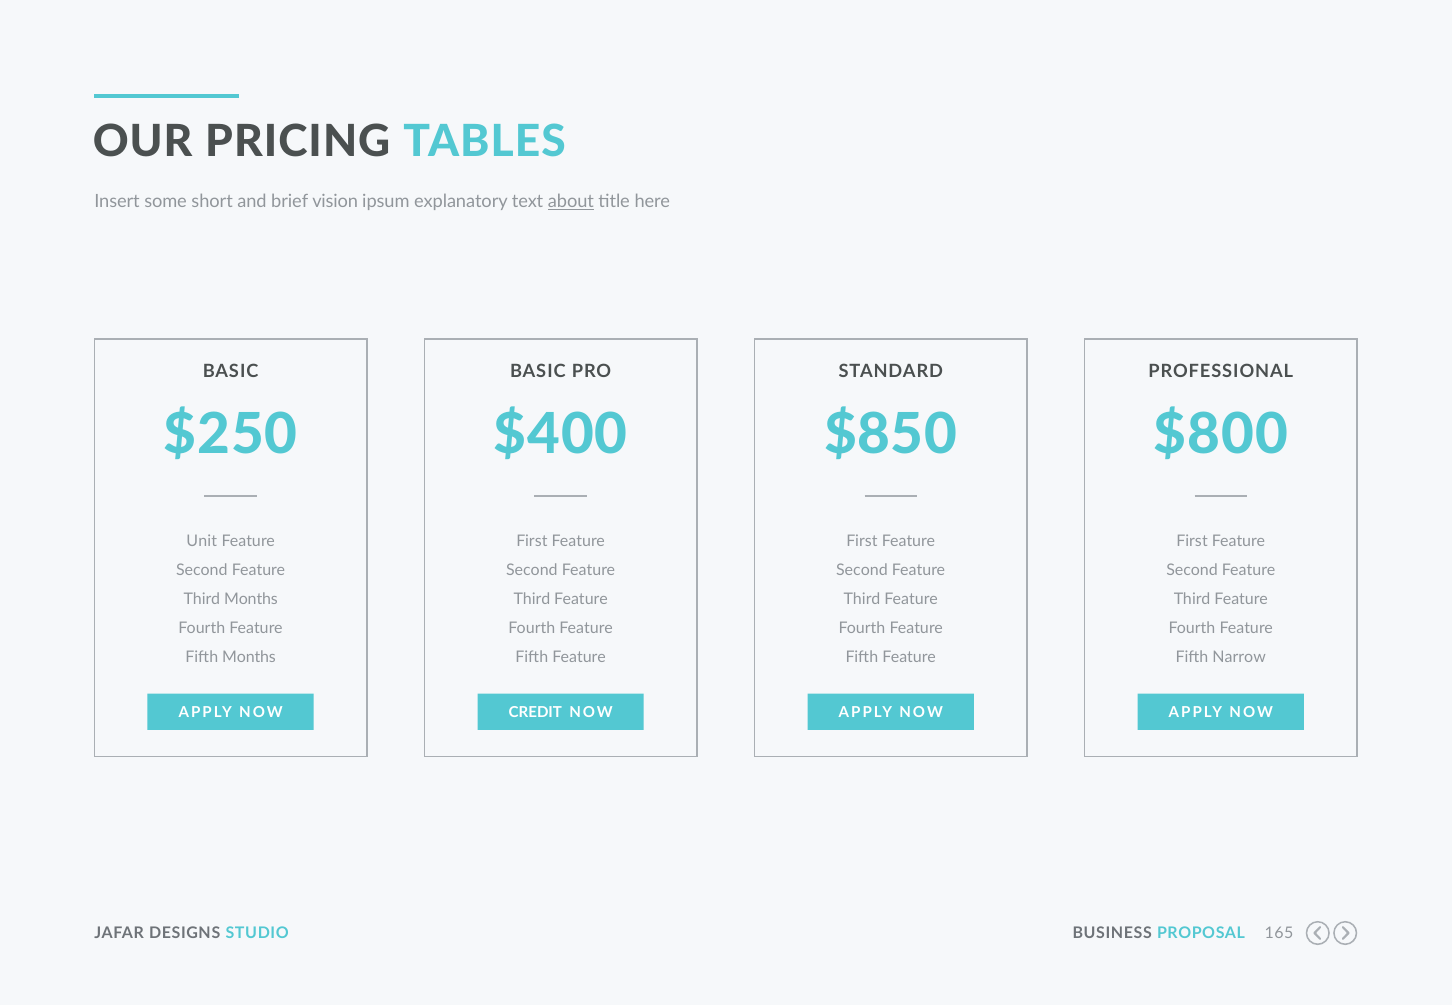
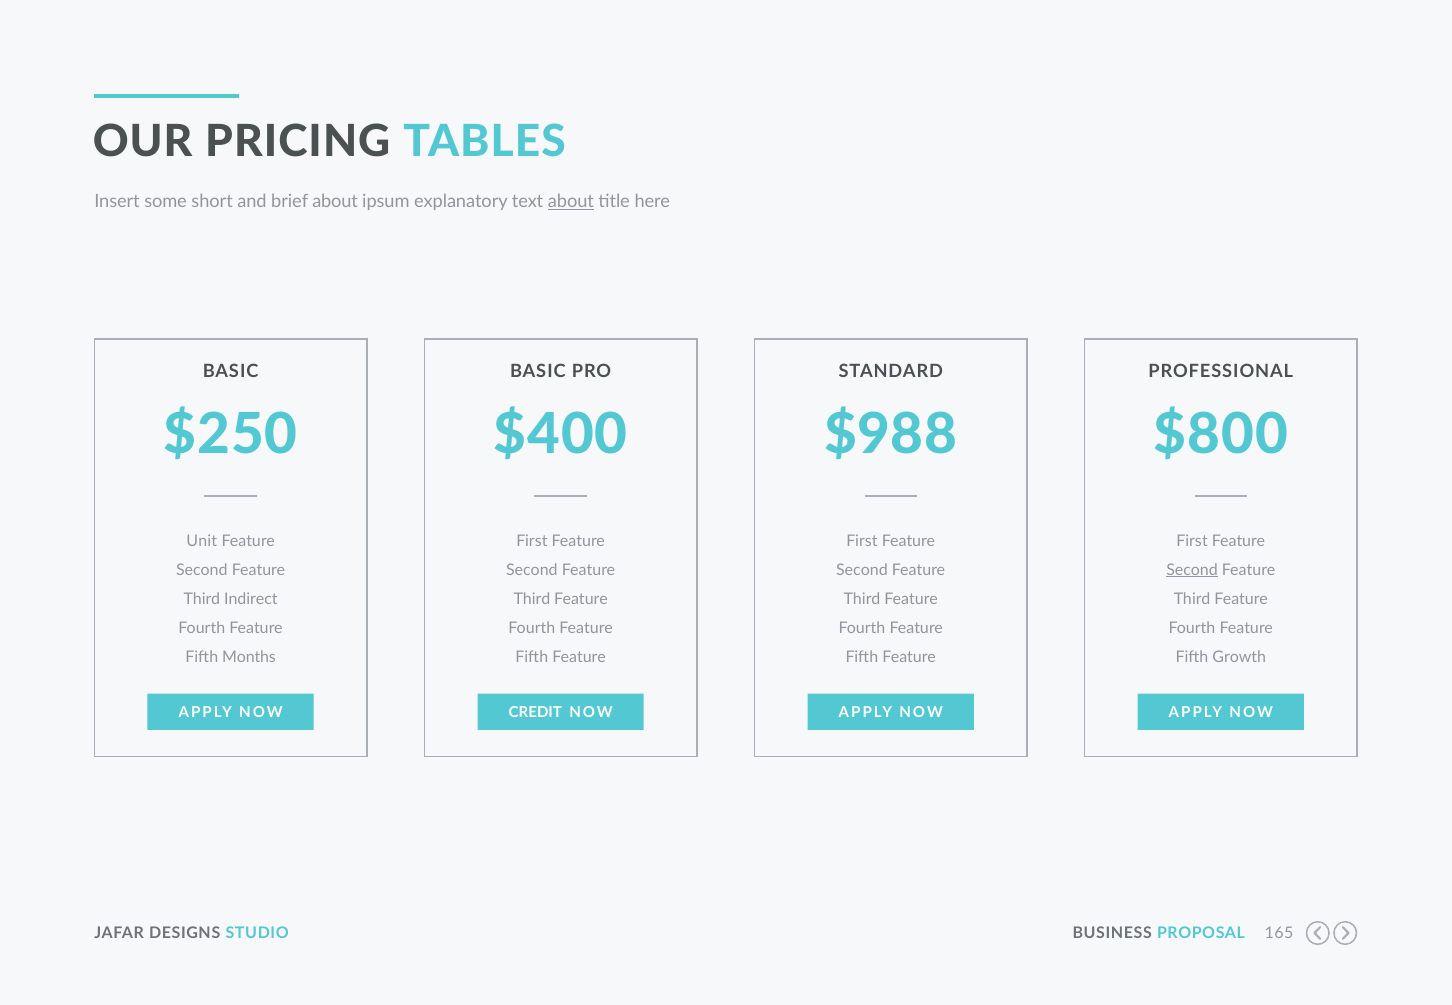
brief vision: vision -> about (335, 202)
$850: $850 -> $988 (891, 435)
Second underline: none -> present (1192, 570)
Third Months: Months -> Indirect (251, 599)
Narrow: Narrow -> Growth (1239, 657)
